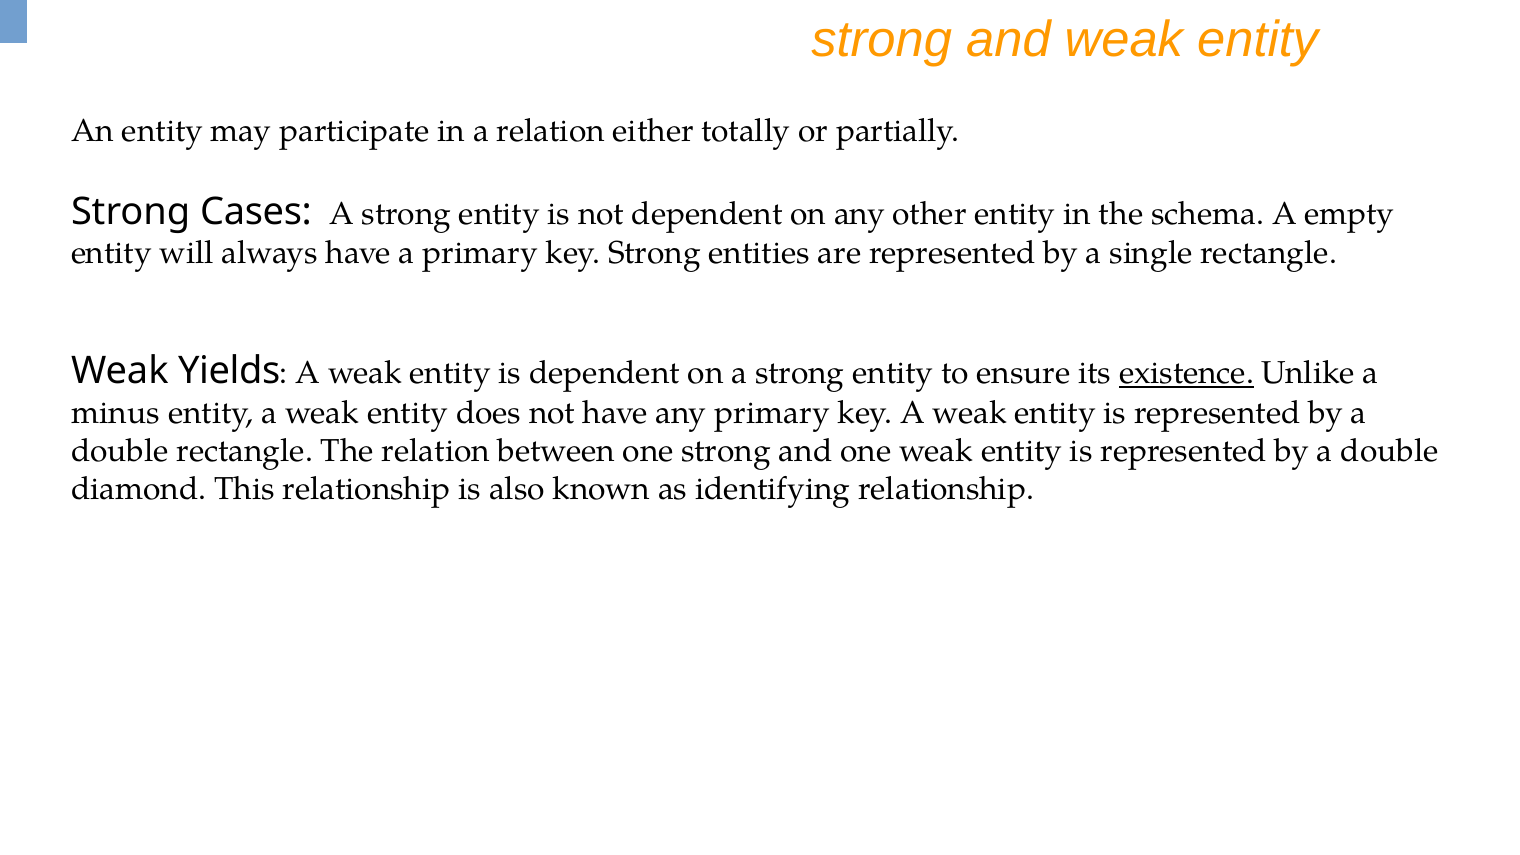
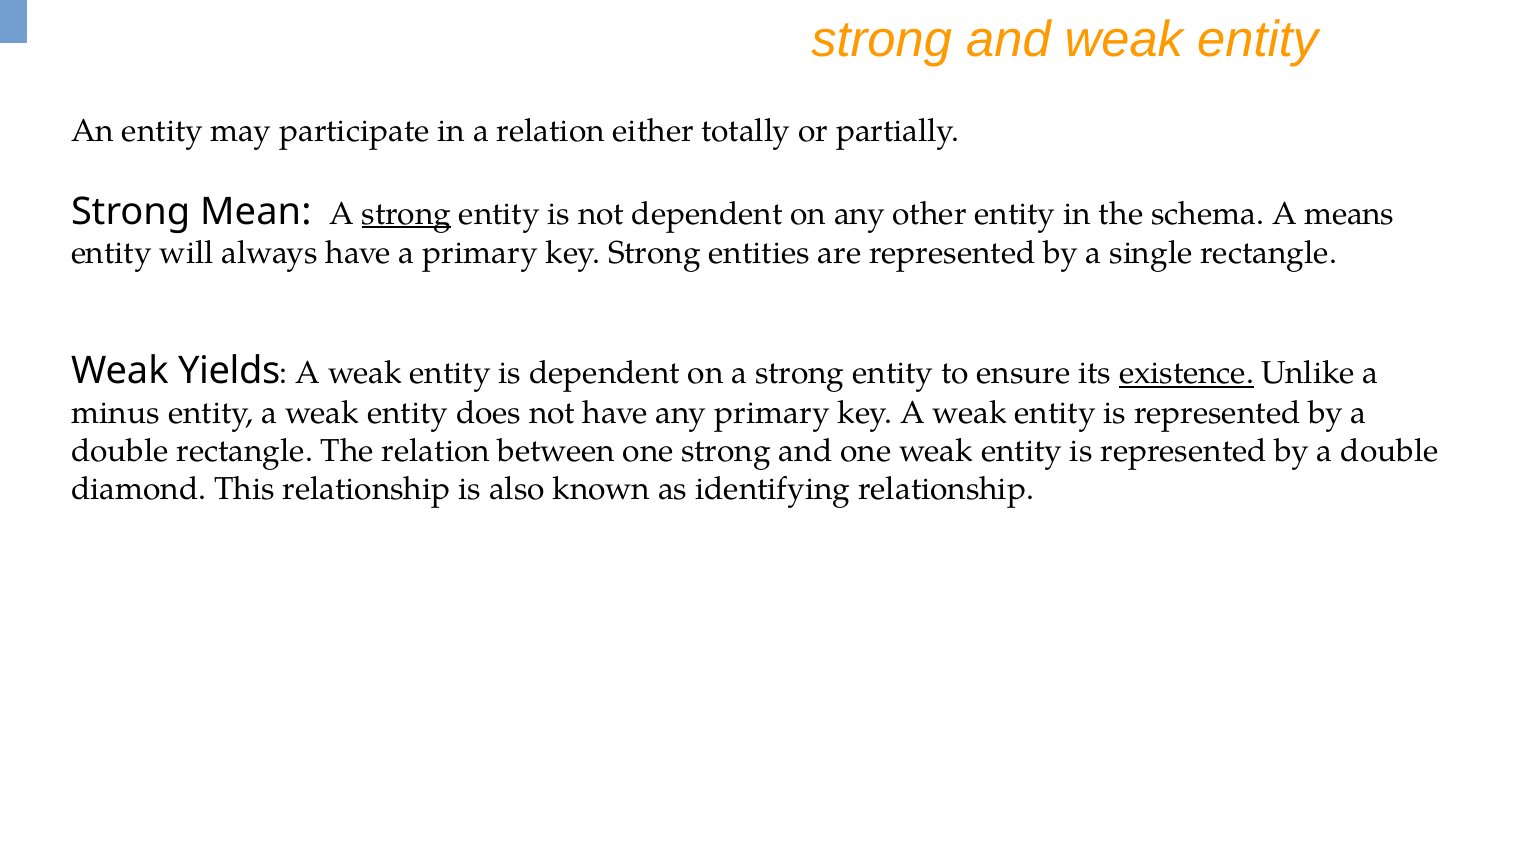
Cases: Cases -> Mean (256, 212)
strong underline: none -> present (406, 214)
empty: empty -> means (1350, 214)
